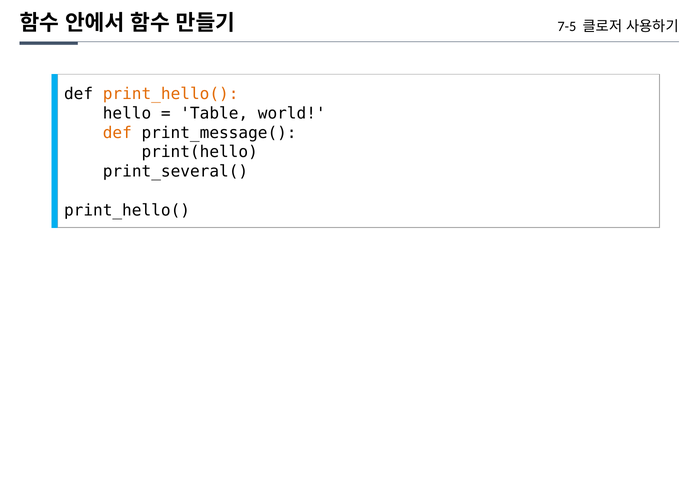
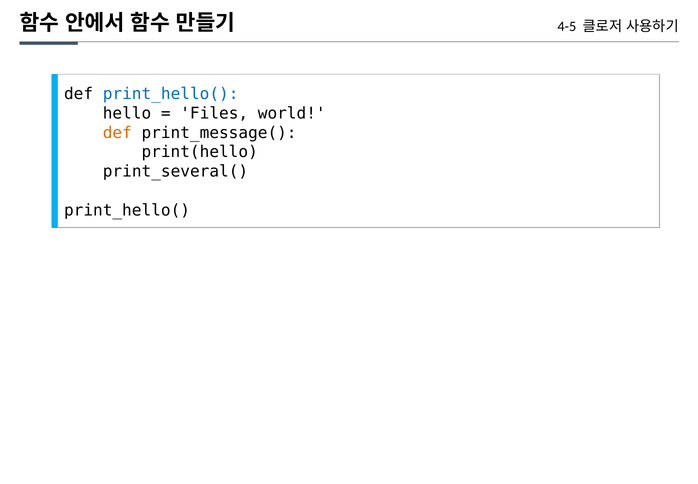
7-5: 7-5 -> 4-5 (567, 26)
print_hello( colour: orange -> blue (171, 94)
Table: Table -> Files (214, 113)
